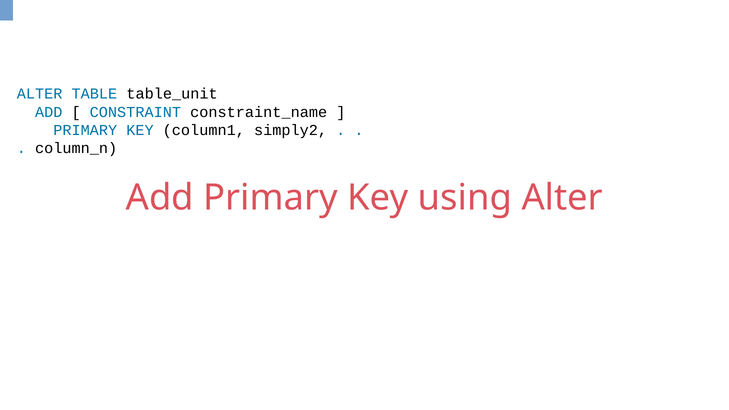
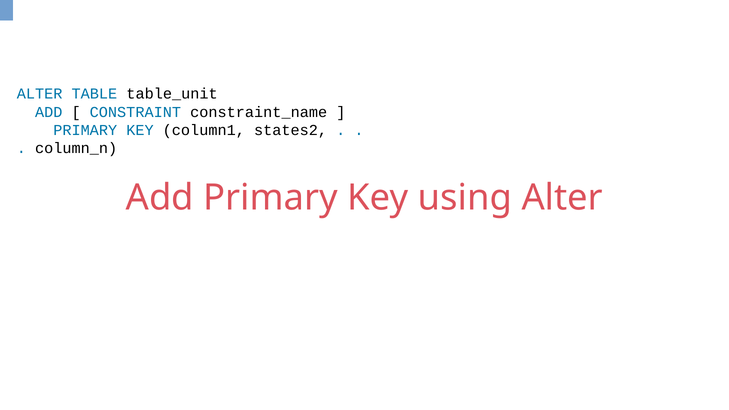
simply2: simply2 -> states2 (291, 130)
